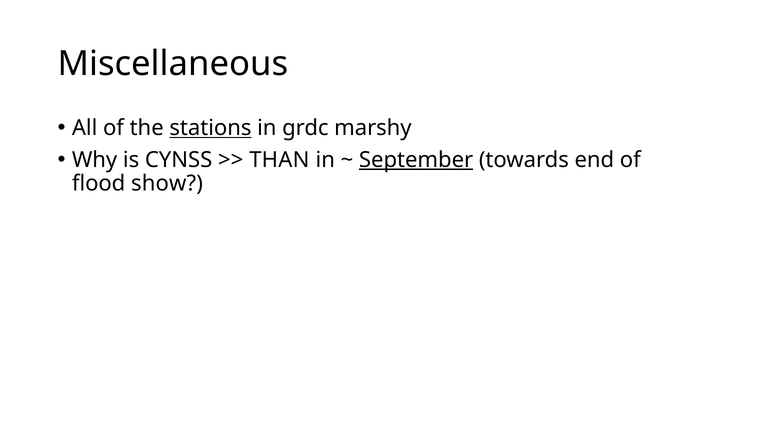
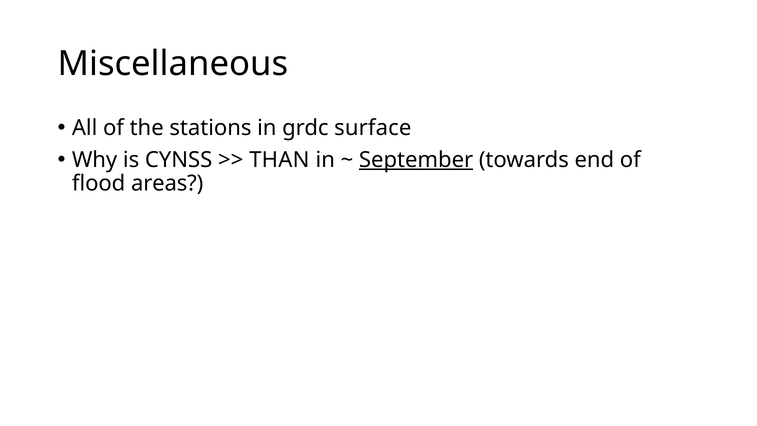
stations underline: present -> none (210, 128)
marshy: marshy -> surface (373, 128)
show: show -> areas (167, 184)
